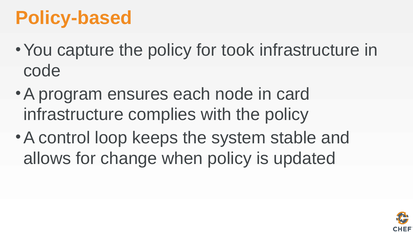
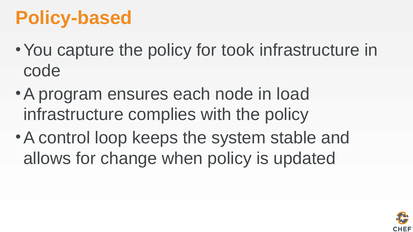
card: card -> load (293, 94)
